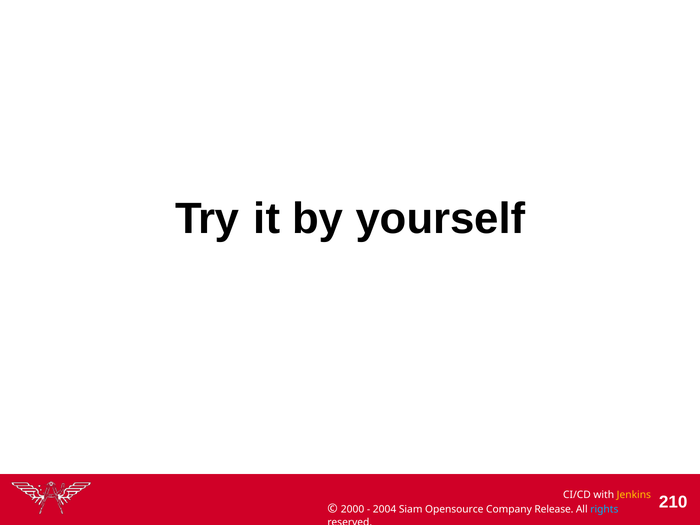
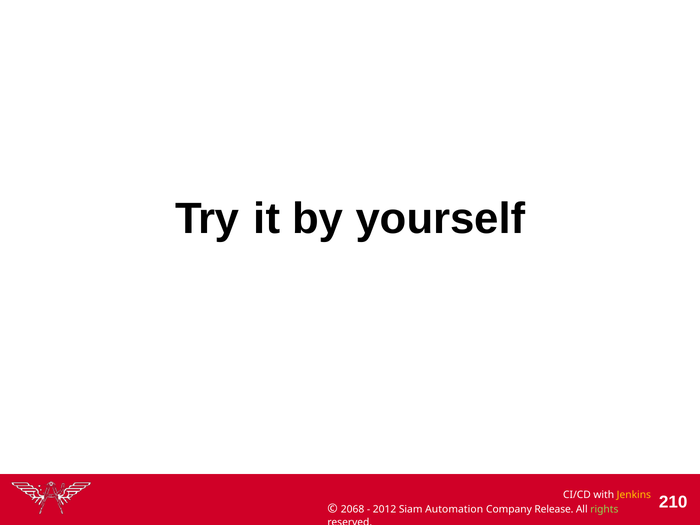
2000: 2000 -> 2068 (353, 509)
2004: 2004 -> 2012 (385, 509)
Opensource: Opensource -> Automation (454, 509)
rights colour: light blue -> light green (604, 509)
